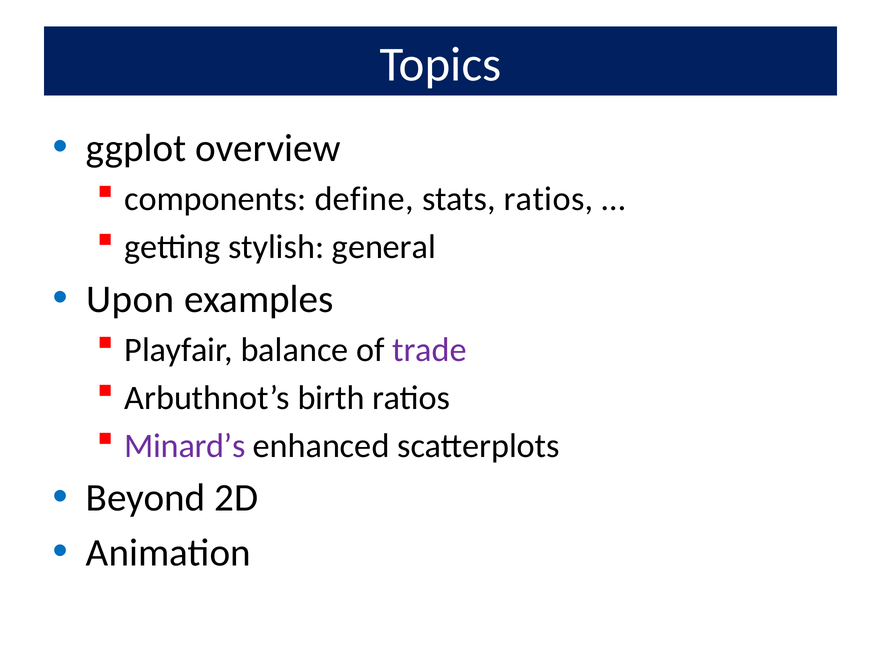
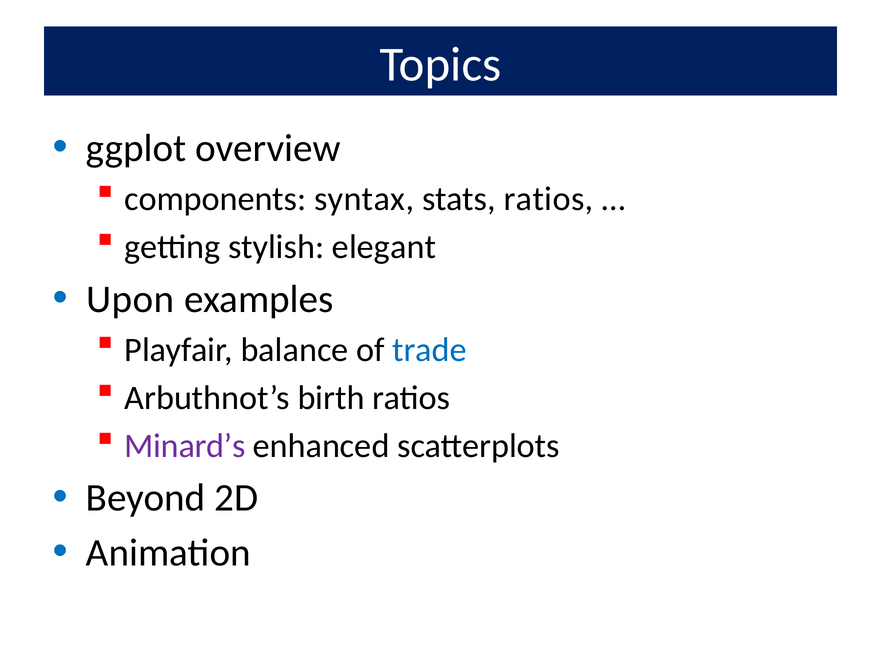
define: define -> syntax (364, 199)
general: general -> elegant (384, 247)
trade colour: purple -> blue (430, 350)
